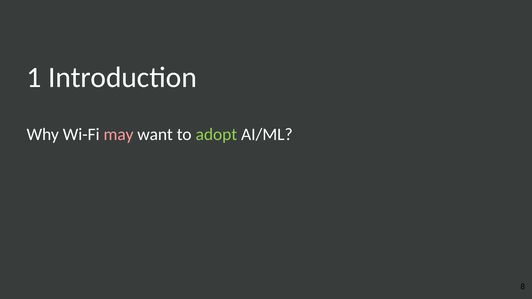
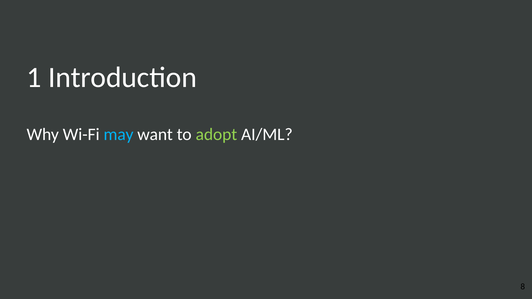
may colour: pink -> light blue (119, 135)
